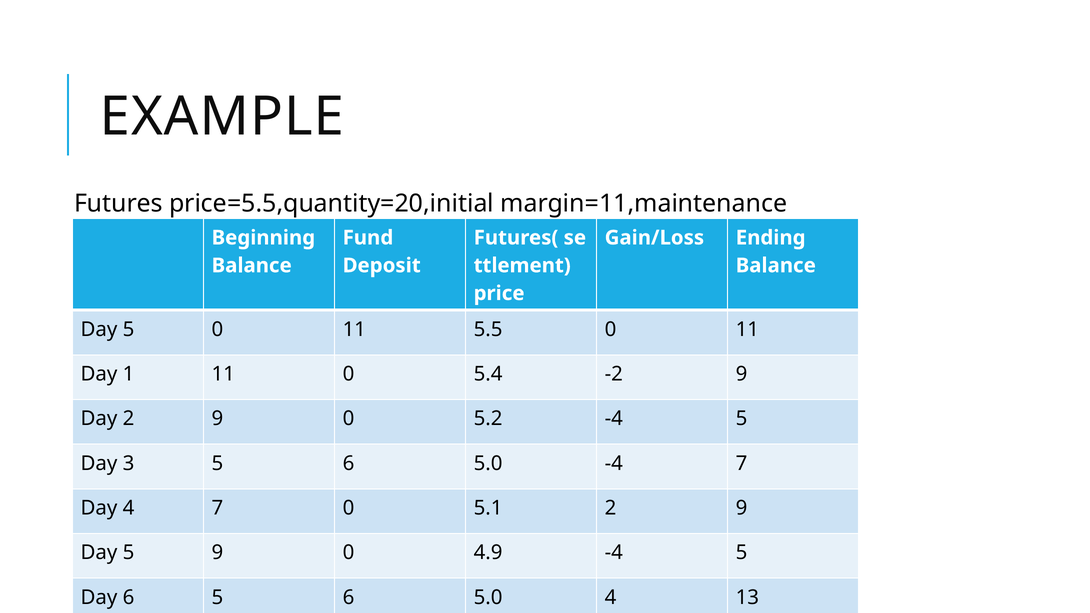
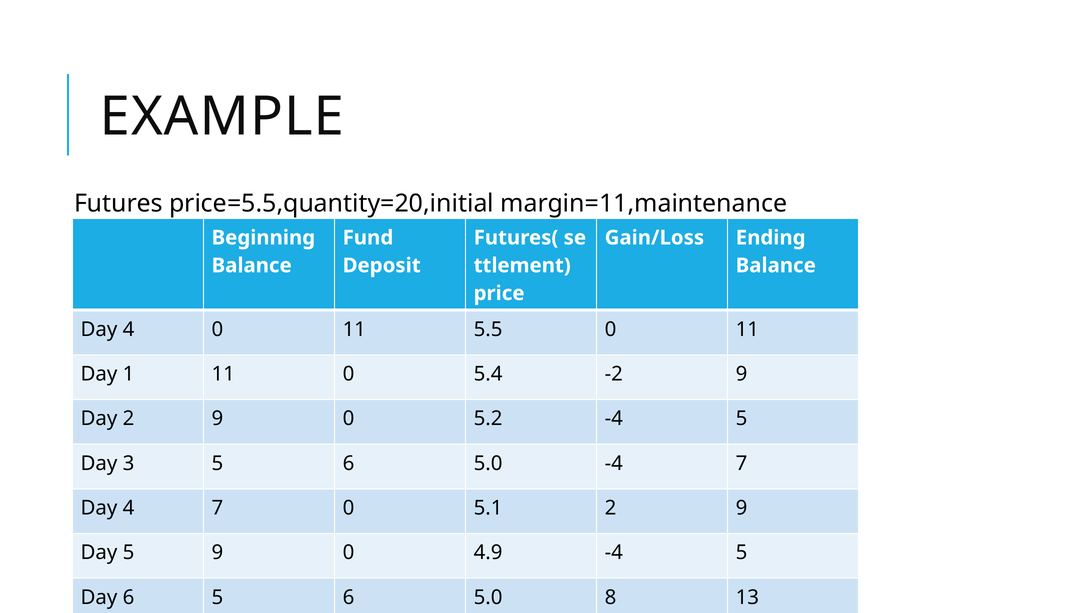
5: 5 -> 4 (129, 329)
5.0 4: 4 -> 8 (611, 597)
